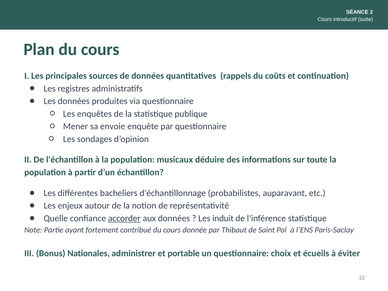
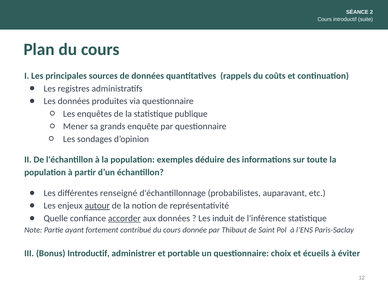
envoie: envoie -> grands (113, 126)
musicaux: musicaux -> exemples (175, 160)
bacheliers: bacheliers -> renseigné (119, 193)
autour underline: none -> present (97, 206)
Bonus Nationales: Nationales -> Introductif (89, 253)
